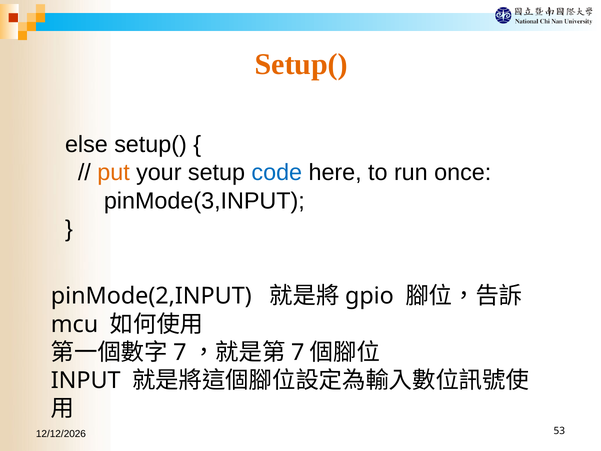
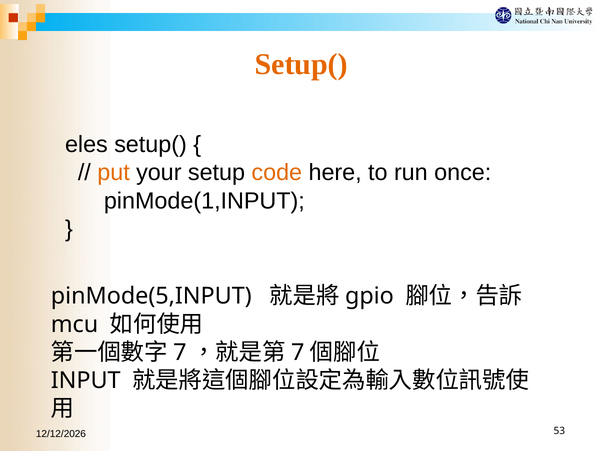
else: else -> eles (86, 145)
code colour: blue -> orange (277, 173)
pinMode(3,INPUT: pinMode(3,INPUT -> pinMode(1,INPUT (204, 201)
pinMode(2,INPUT: pinMode(2,INPUT -> pinMode(5,INPUT (151, 296)
